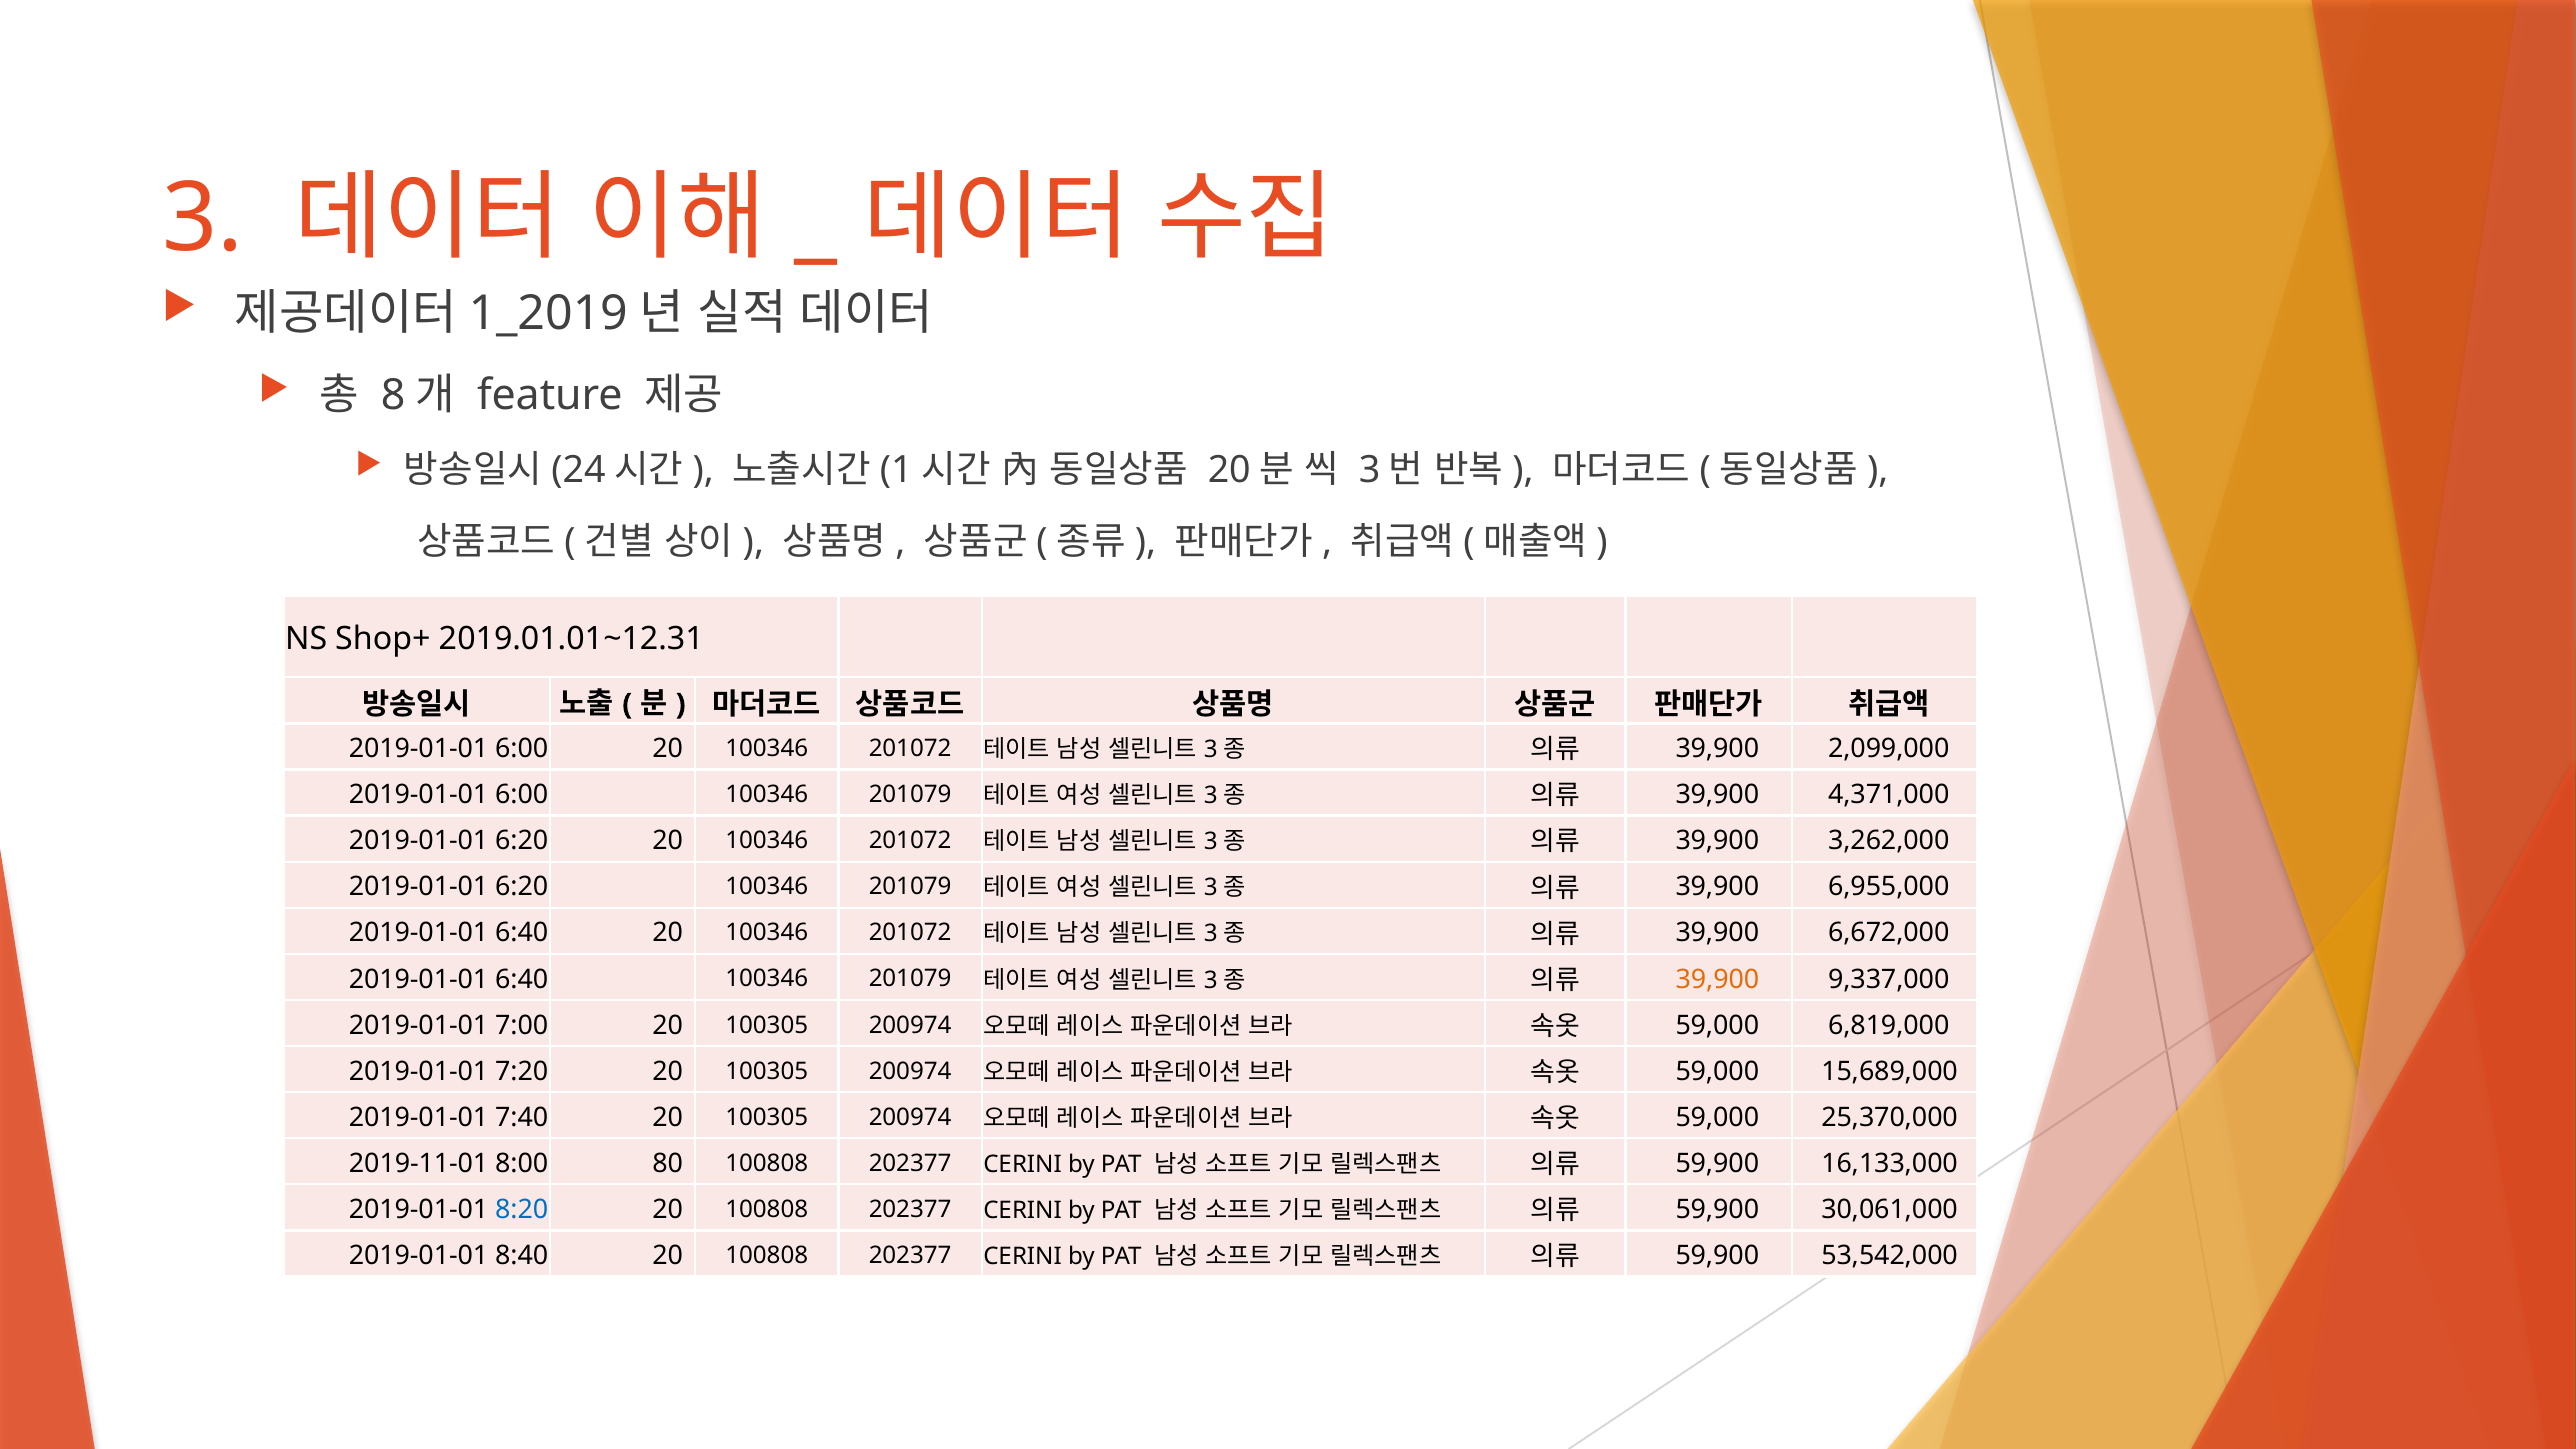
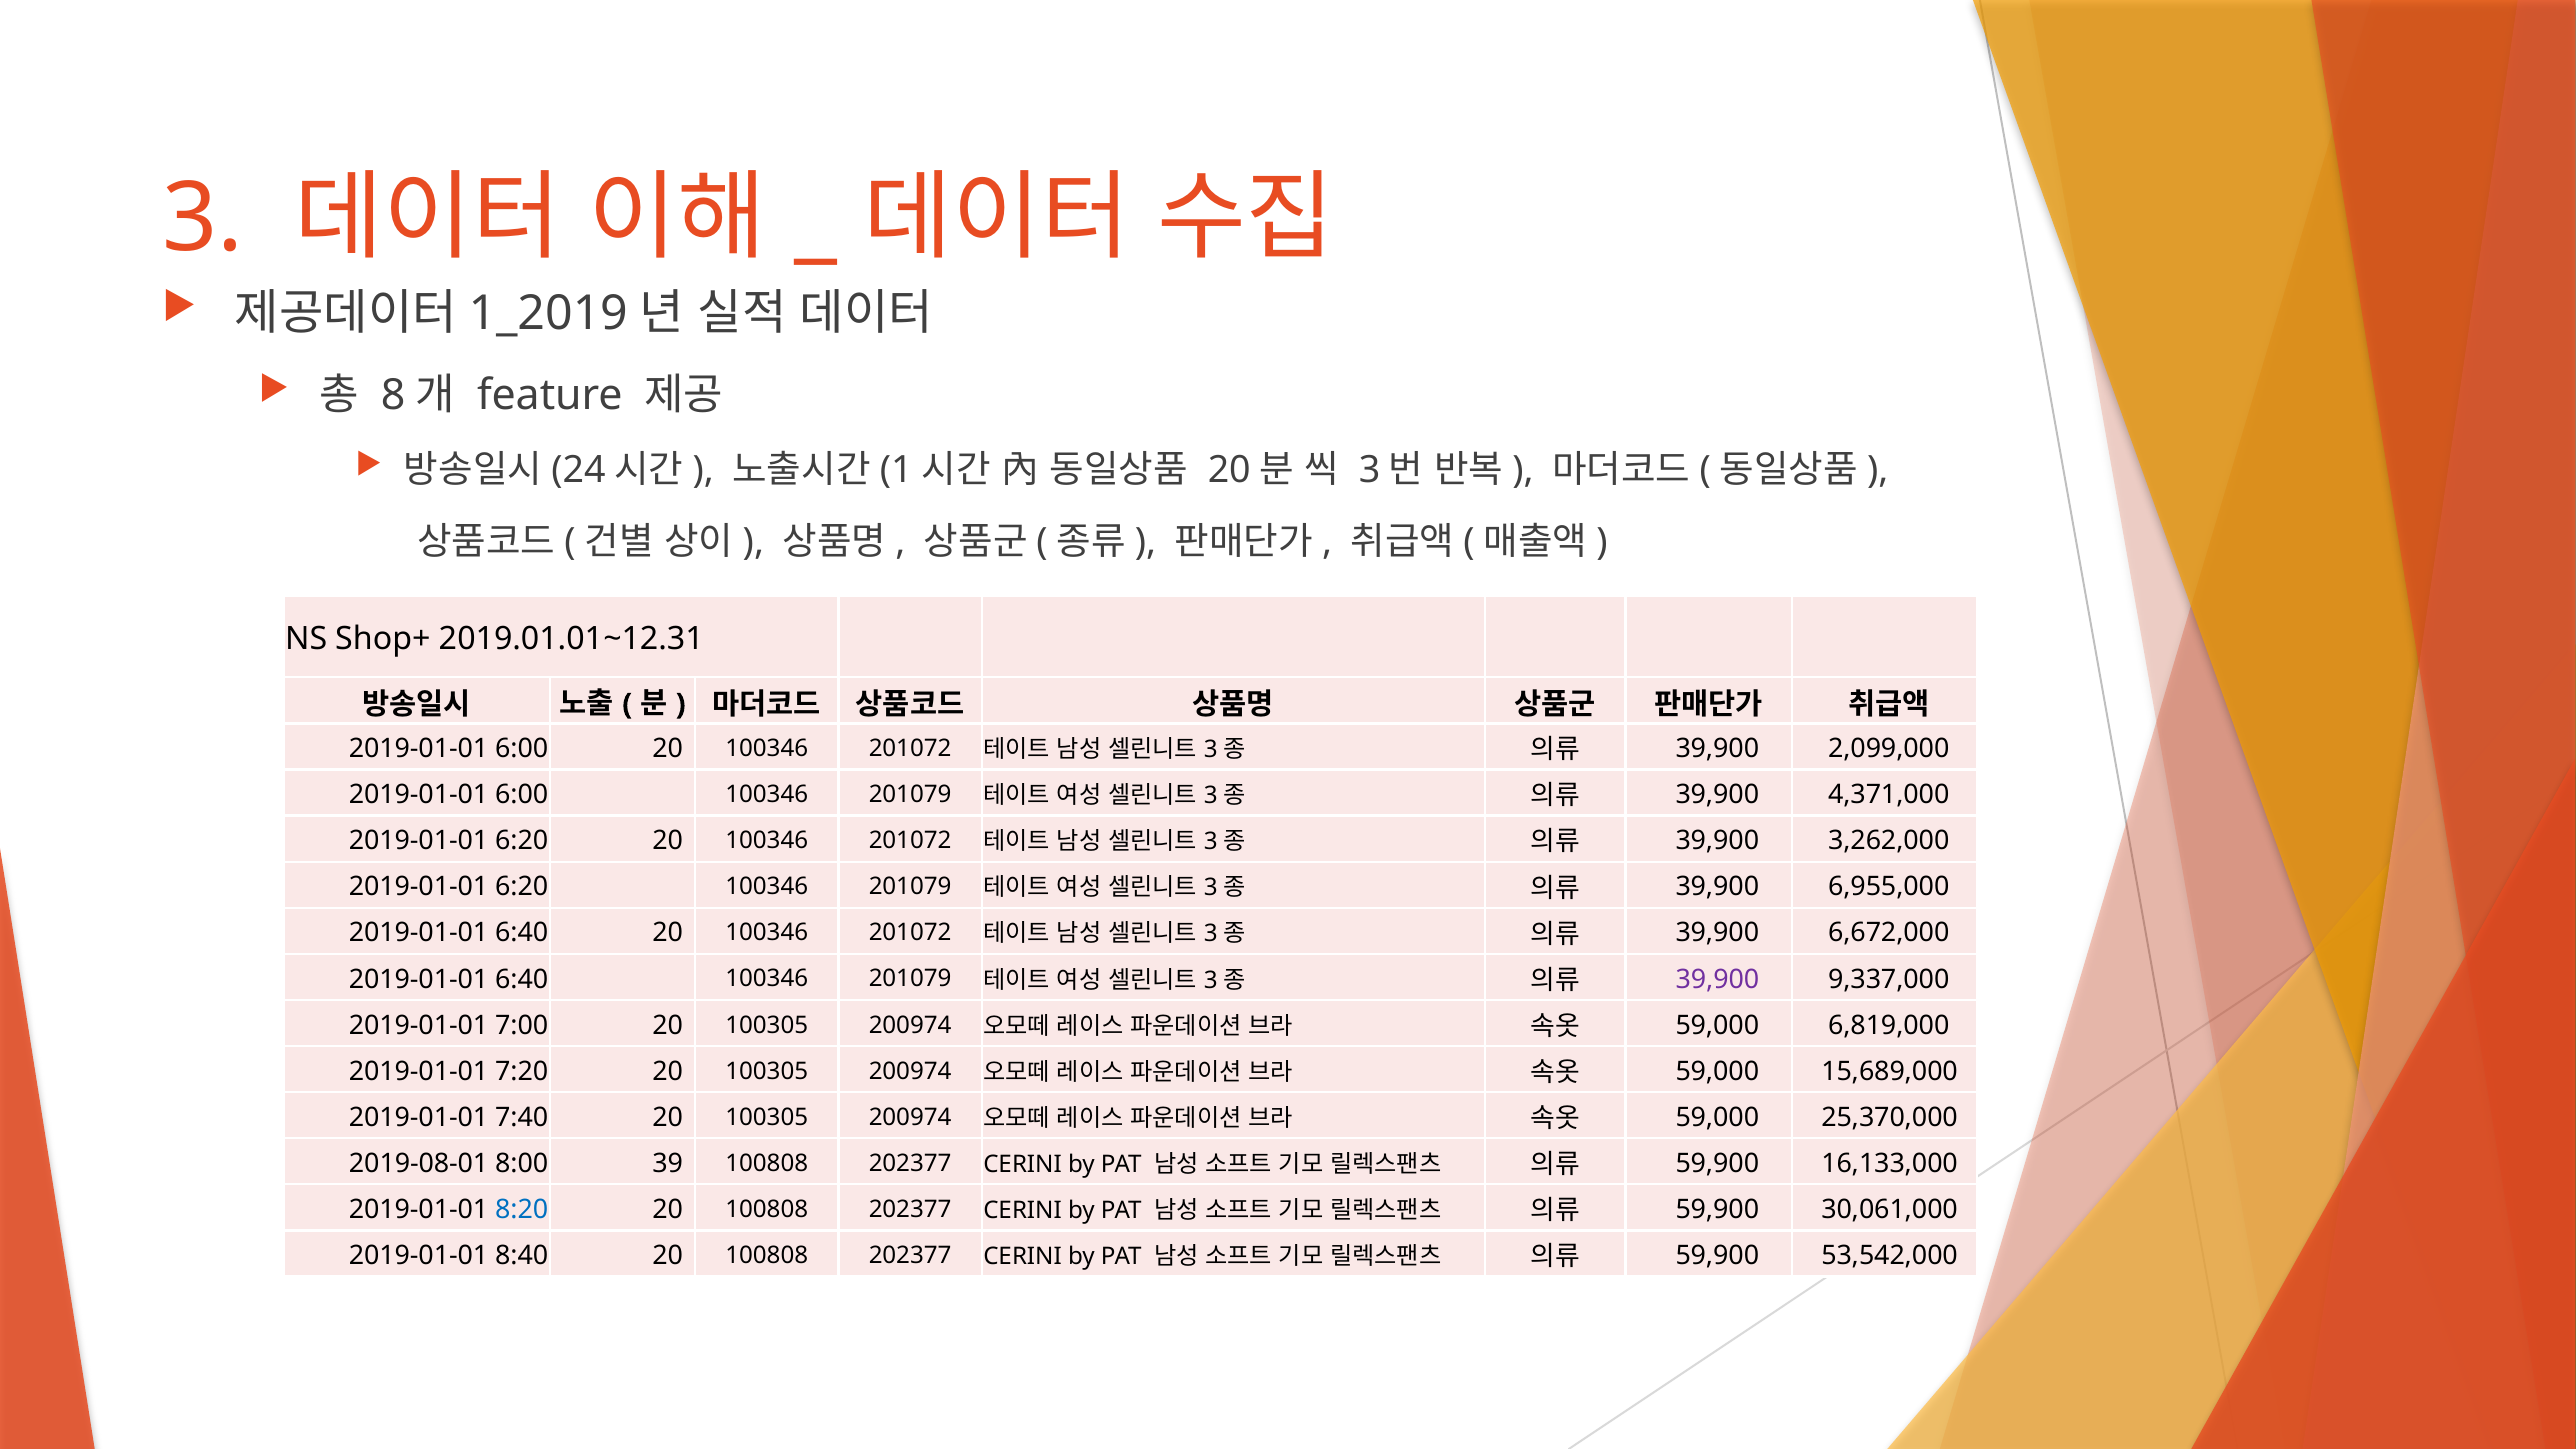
39,900 colour: orange -> purple (1717, 979)
2019-11-01: 2019-11-01 -> 2019-08-01 (419, 1164)
80: 80 -> 39 (668, 1164)
